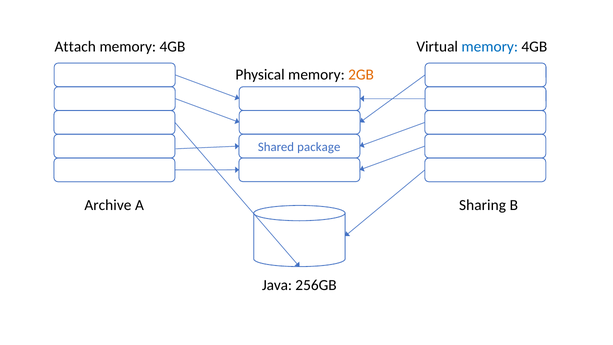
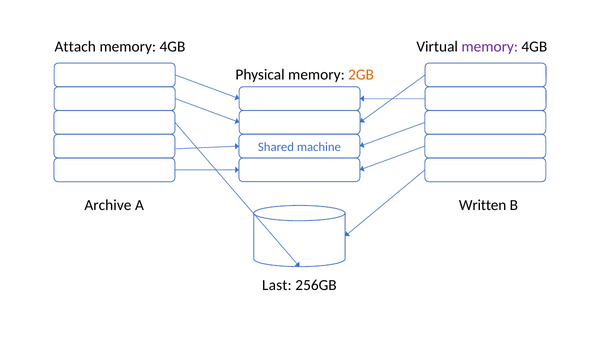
memory colour: blue -> purple (490, 47)
package: package -> machine (319, 147)
Sharing: Sharing -> Written (483, 205)
Java: Java -> Last (277, 285)
